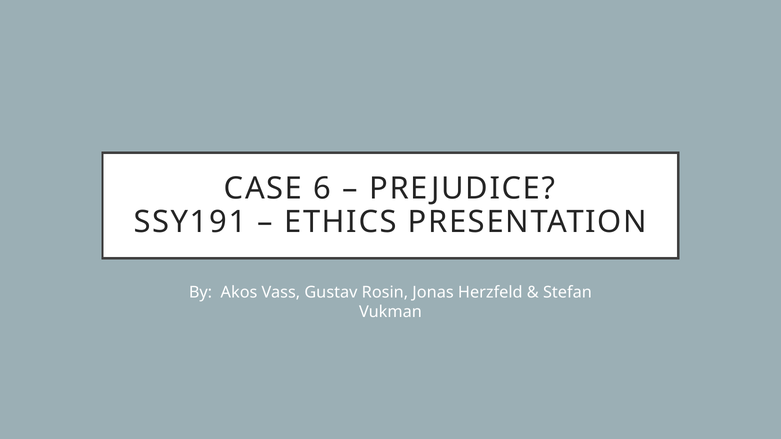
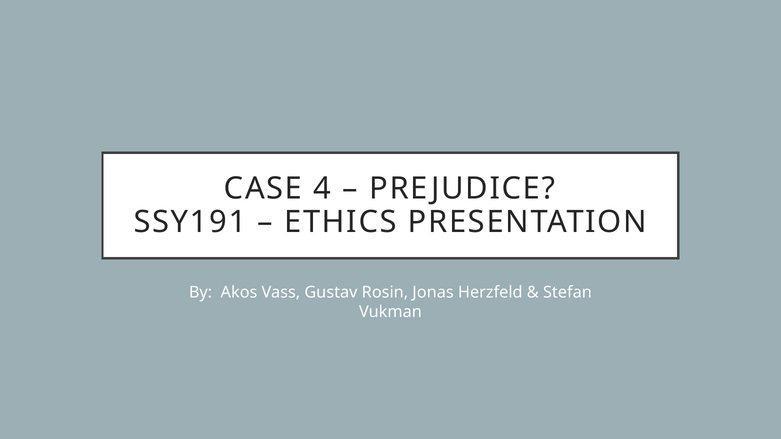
6: 6 -> 4 (322, 189)
